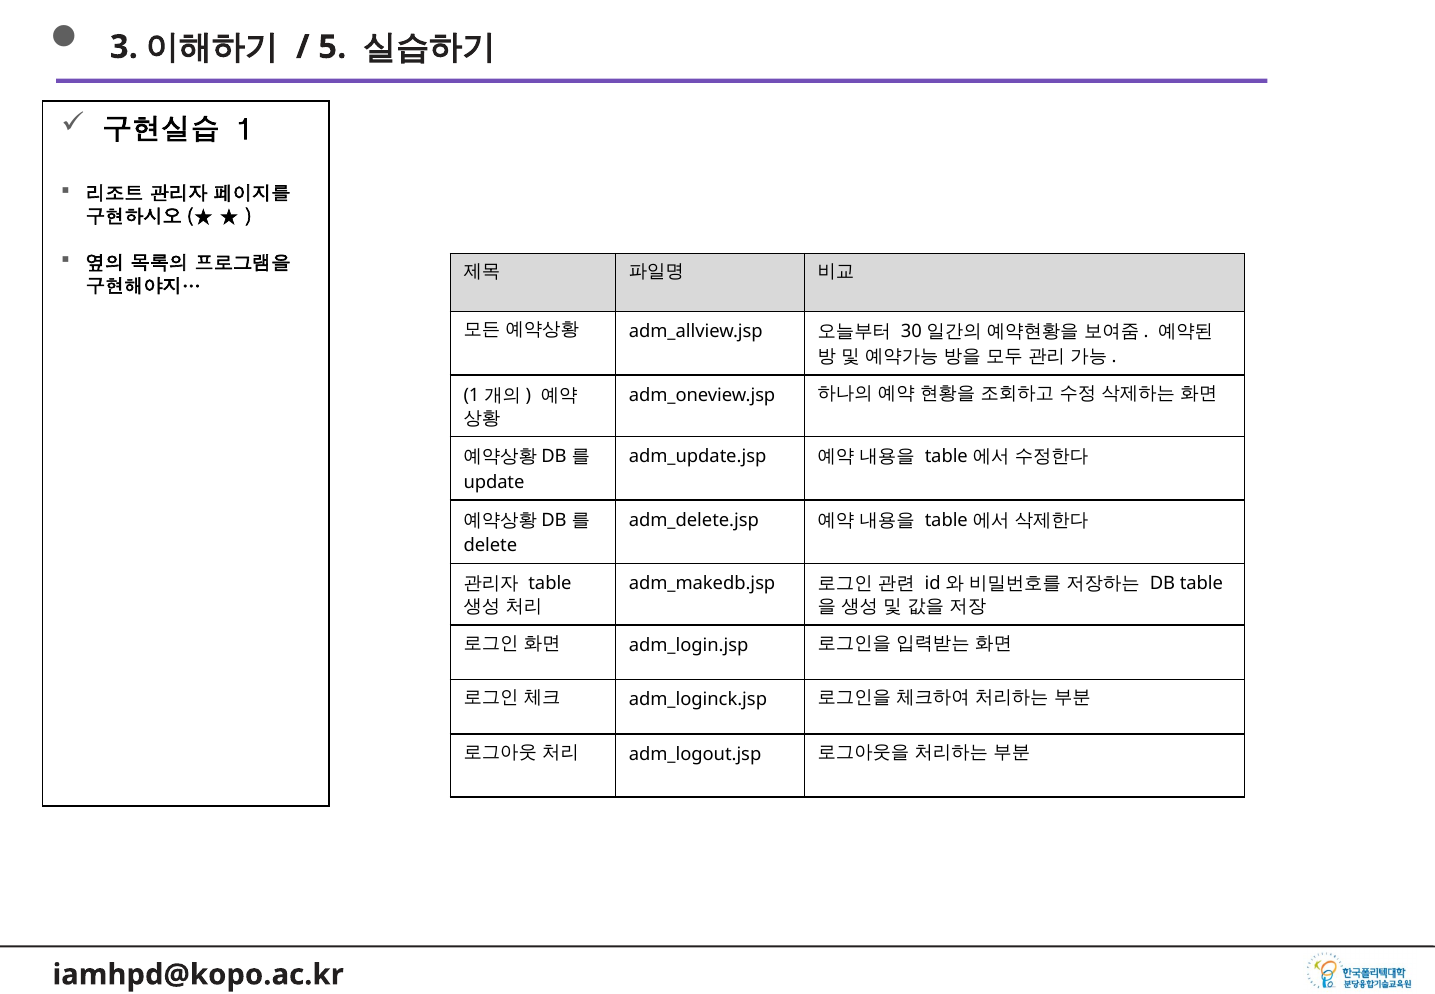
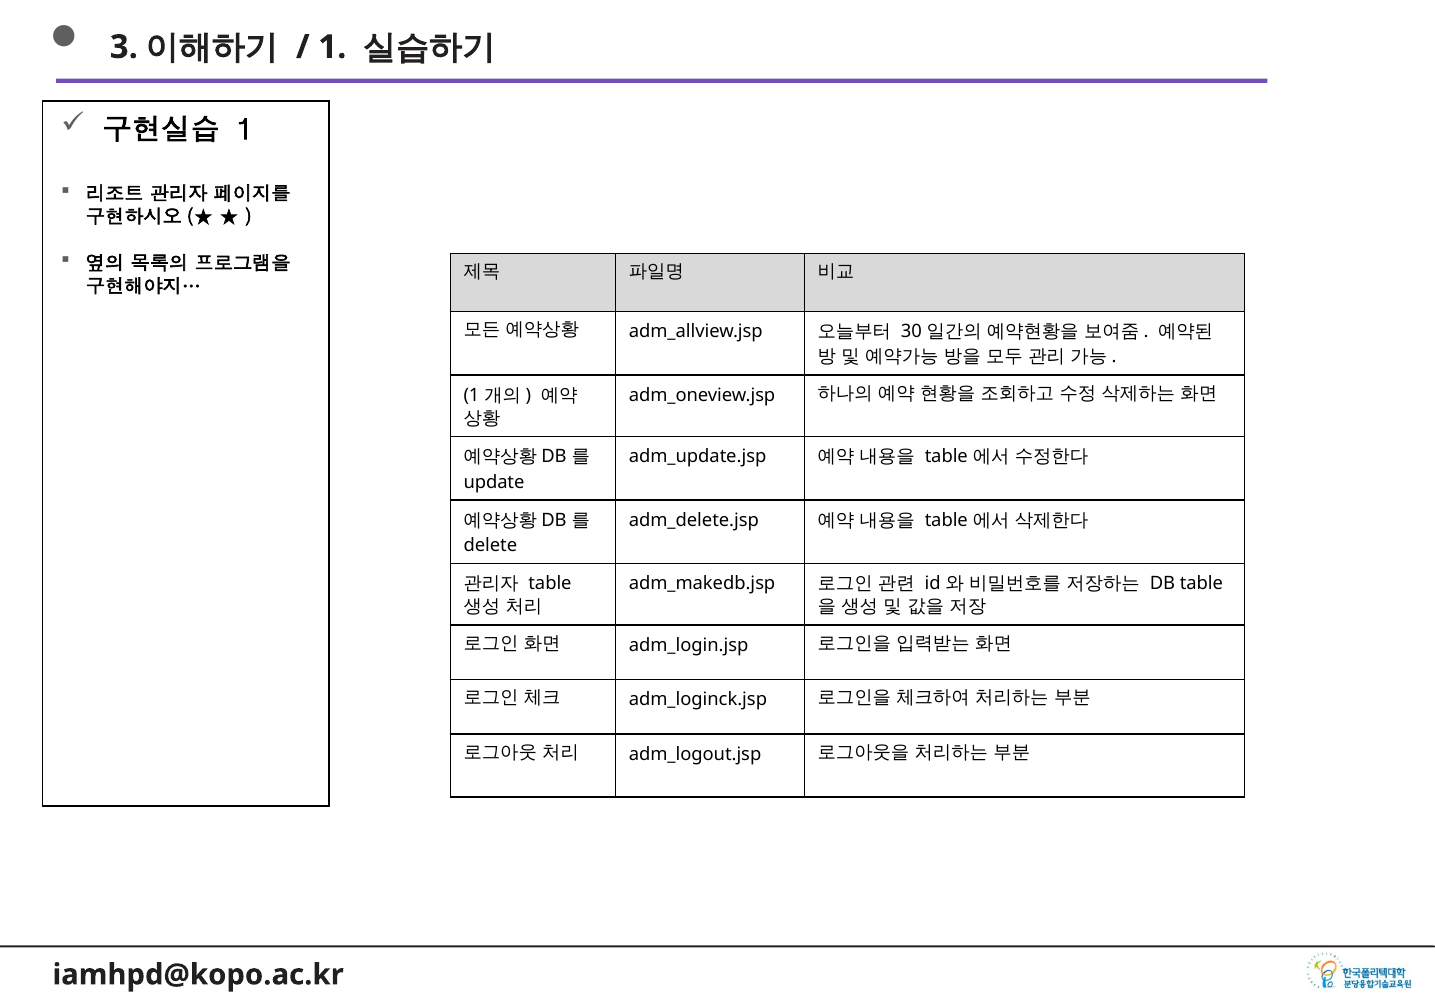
5: 5 -> 1 (332, 47)
